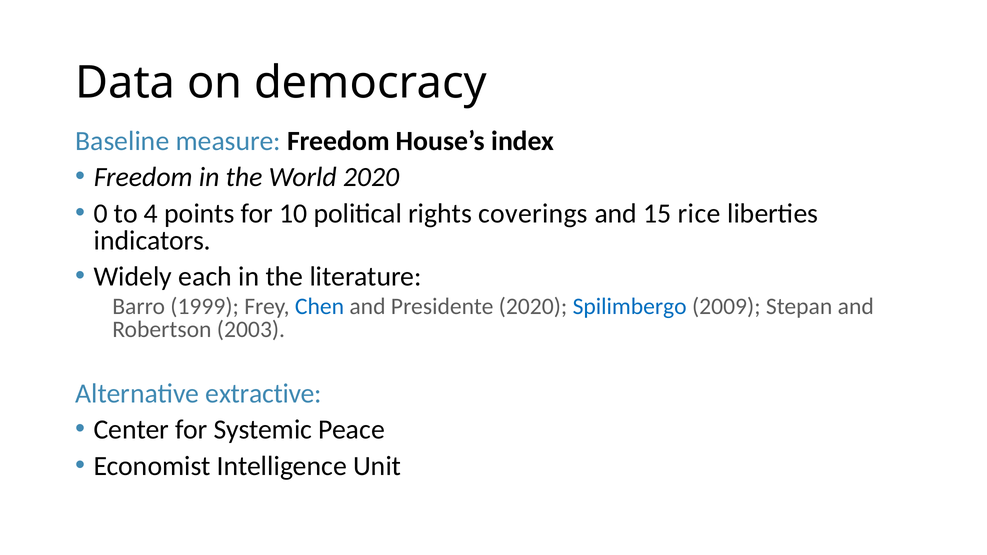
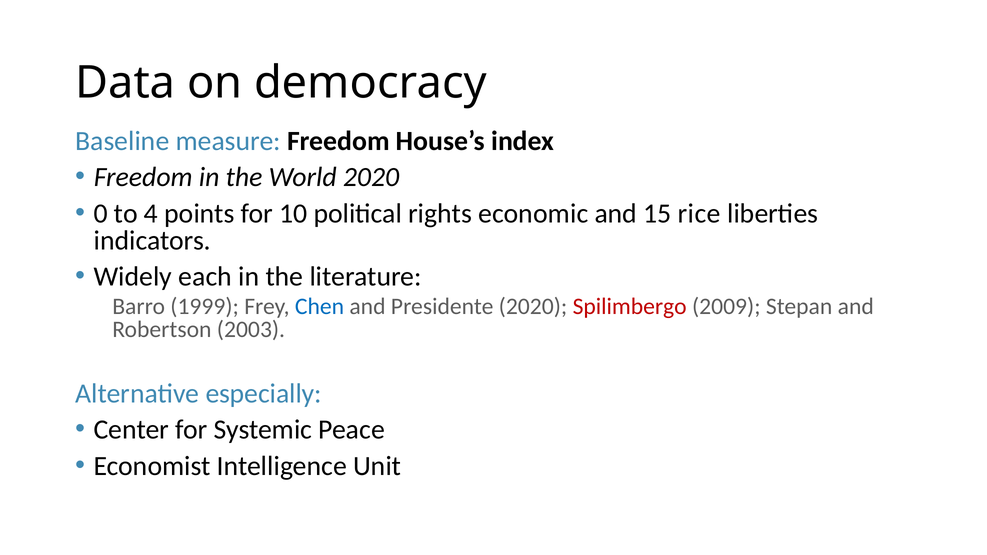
coverings: coverings -> economic (533, 214)
Spilimbergo colour: blue -> red (630, 307)
extractive: extractive -> especially (264, 394)
